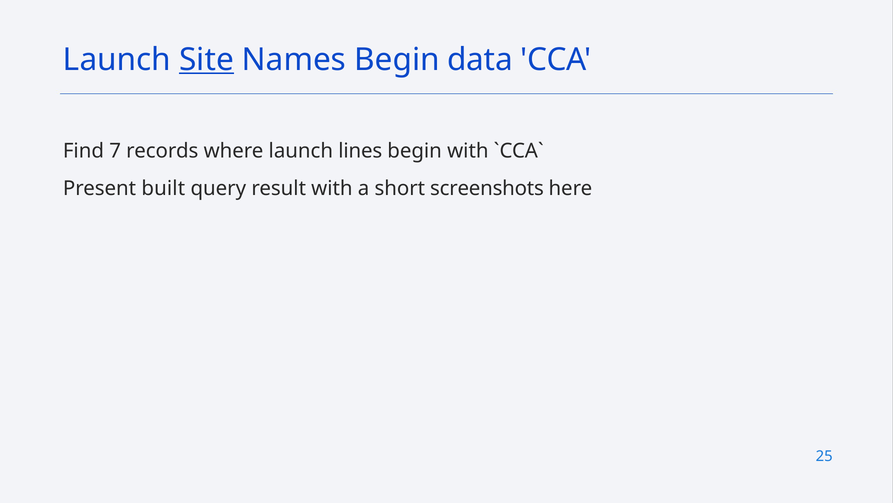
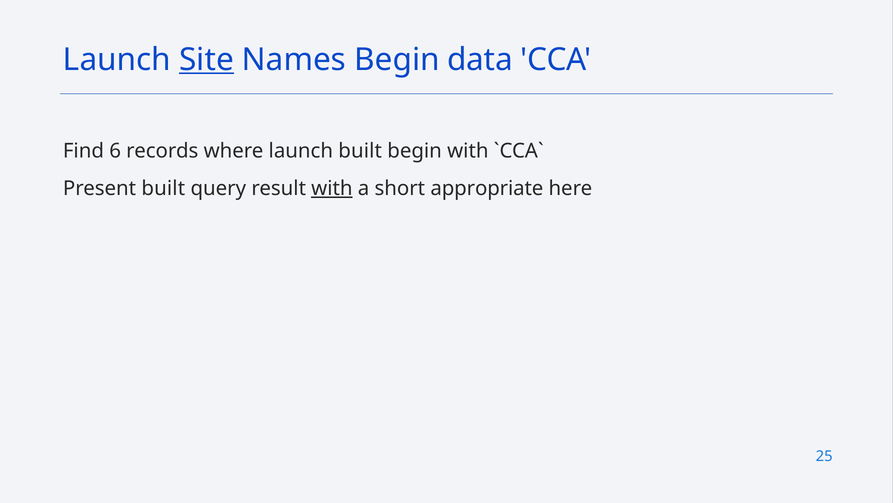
7: 7 -> 6 (115, 151)
launch lines: lines -> built (360, 151)
with underline: none -> present (332, 188)
screenshots: screenshots -> appropriate (487, 188)
